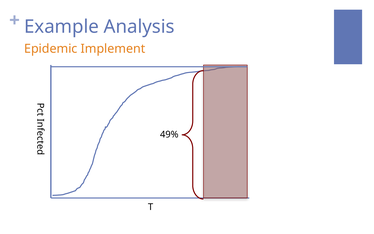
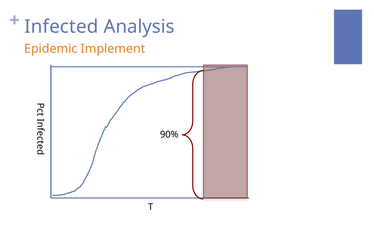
Example: Example -> Infected (61, 27)
49%: 49% -> 90% (169, 134)
